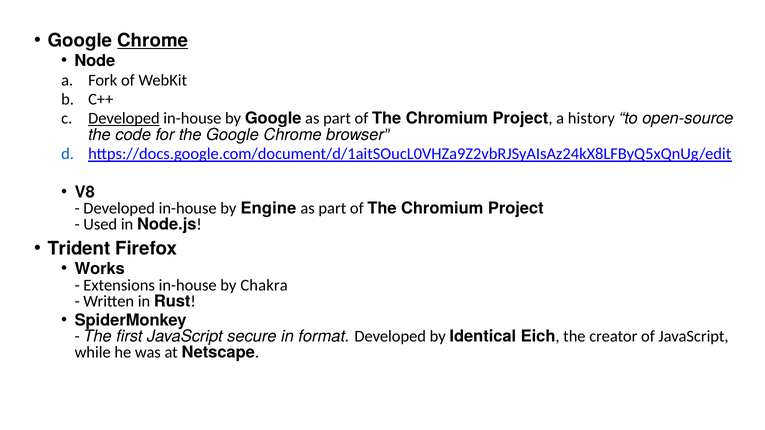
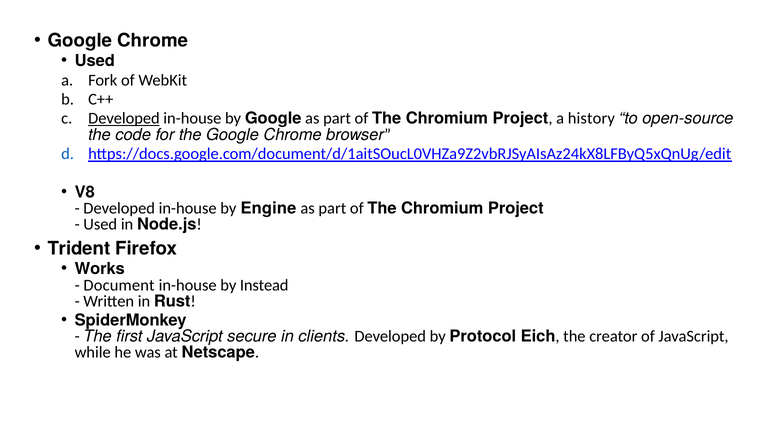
Chrome underline: present -> none (153, 41)
Node: Node -> Used (95, 61)
Extensions: Extensions -> Document (119, 285)
Chakra: Chakra -> Instead (264, 285)
format: format -> clients (324, 337)
Identical: Identical -> Protocol (483, 337)
